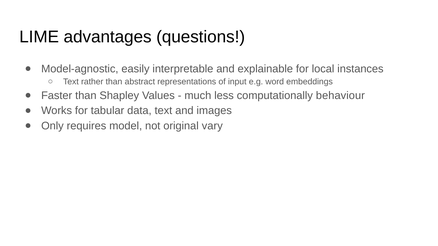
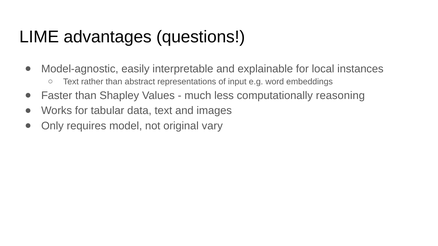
behaviour: behaviour -> reasoning (340, 96)
